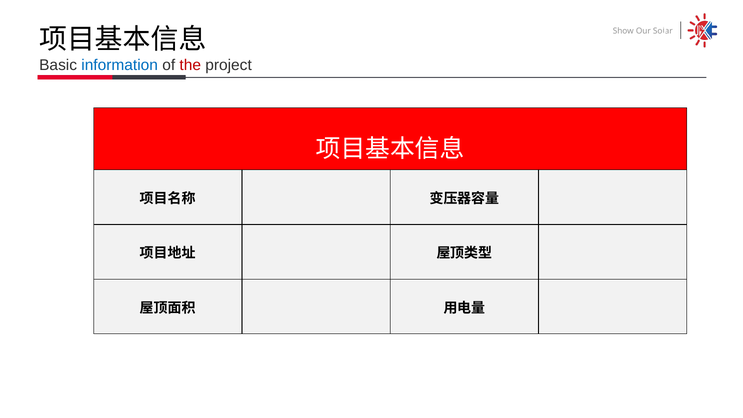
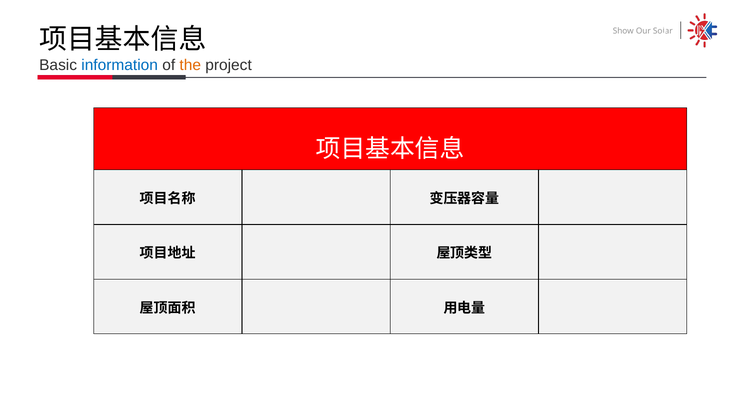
the colour: red -> orange (190, 65)
